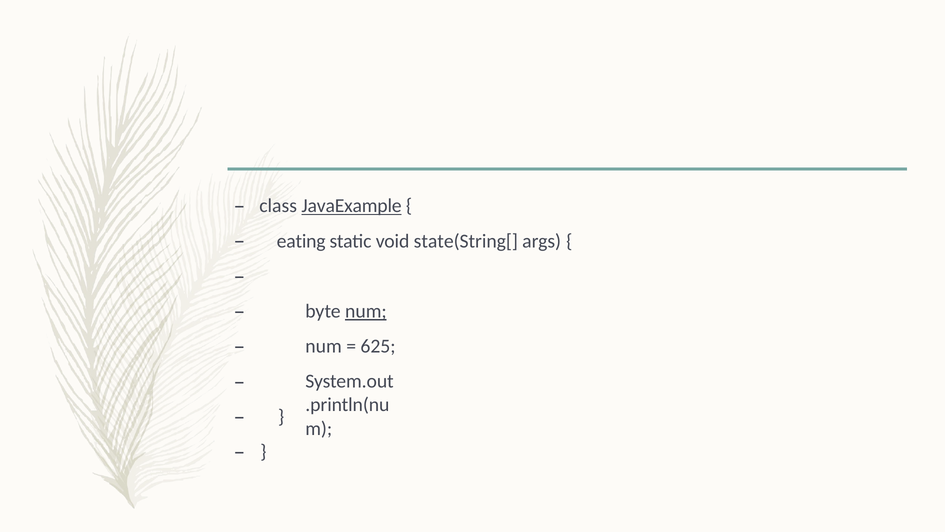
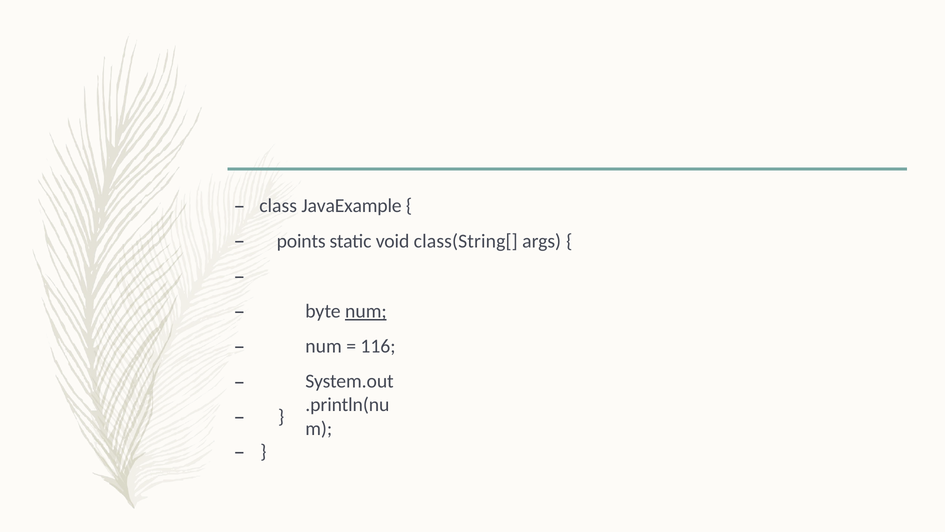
JavaExample underline: present -> none (352, 206)
eating: eating -> points (301, 241)
state(String[: state(String[ -> class(String[ (466, 241)
625: 625 -> 116 (378, 346)
